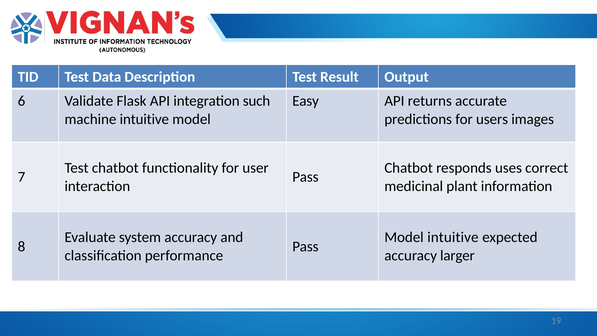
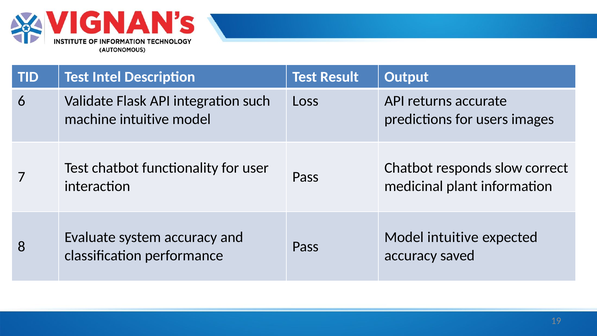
Data: Data -> Intel (107, 77)
Easy: Easy -> Loss (305, 101)
uses: uses -> slow (509, 168)
larger: larger -> saved (457, 255)
